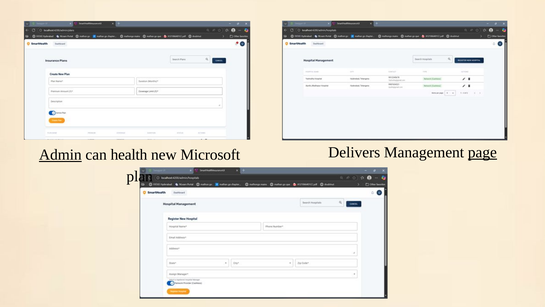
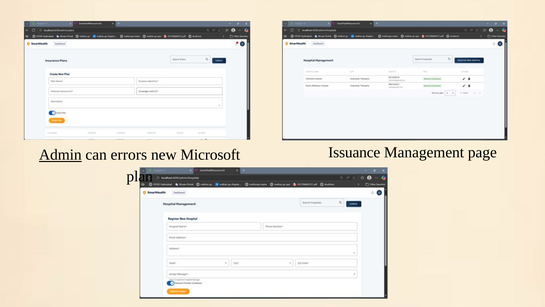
Delivers: Delivers -> Issuance (354, 152)
page underline: present -> none (482, 152)
health: health -> errors (129, 155)
